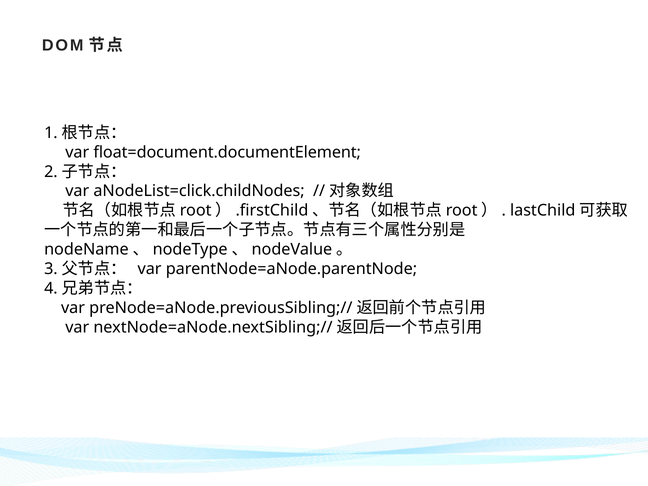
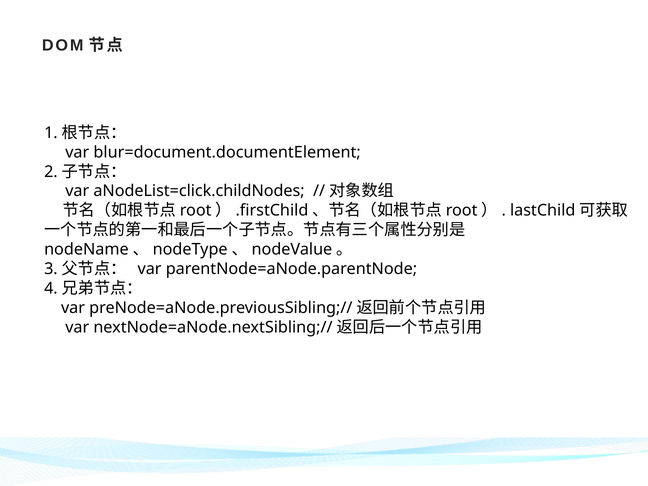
float=document.documentElement: float=document.documentElement -> blur=document.documentElement (227, 152)
